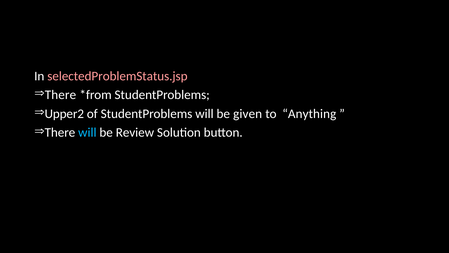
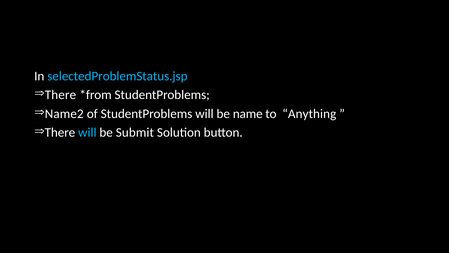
selectedProblemStatus.jsp colour: pink -> light blue (117, 76)
Upper2: Upper2 -> Name2 (64, 114)
given: given -> name (248, 114)
Review: Review -> Submit (135, 132)
